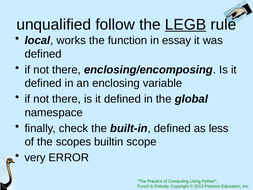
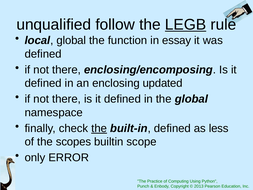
local works: works -> global (71, 40)
variable: variable -> updated (163, 83)
the underline: none -> present (99, 128)
very: very -> only (35, 157)
